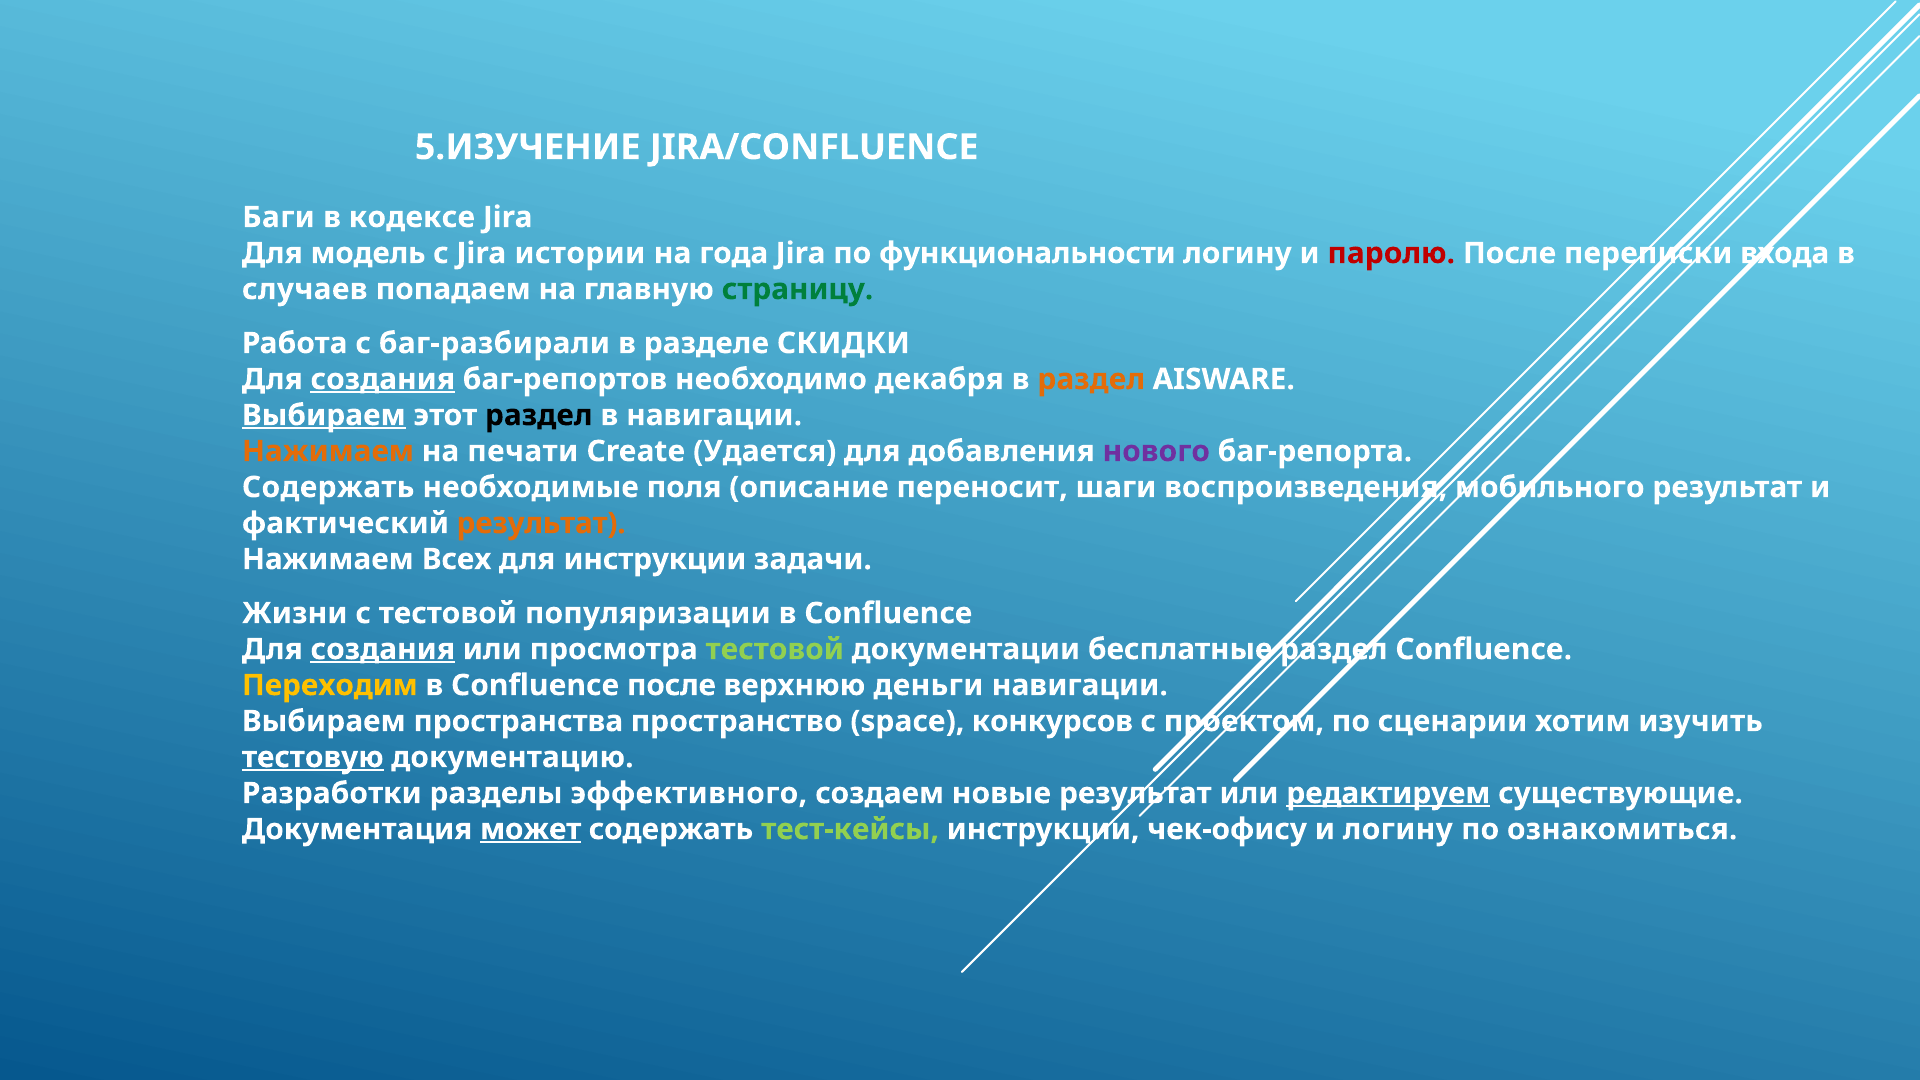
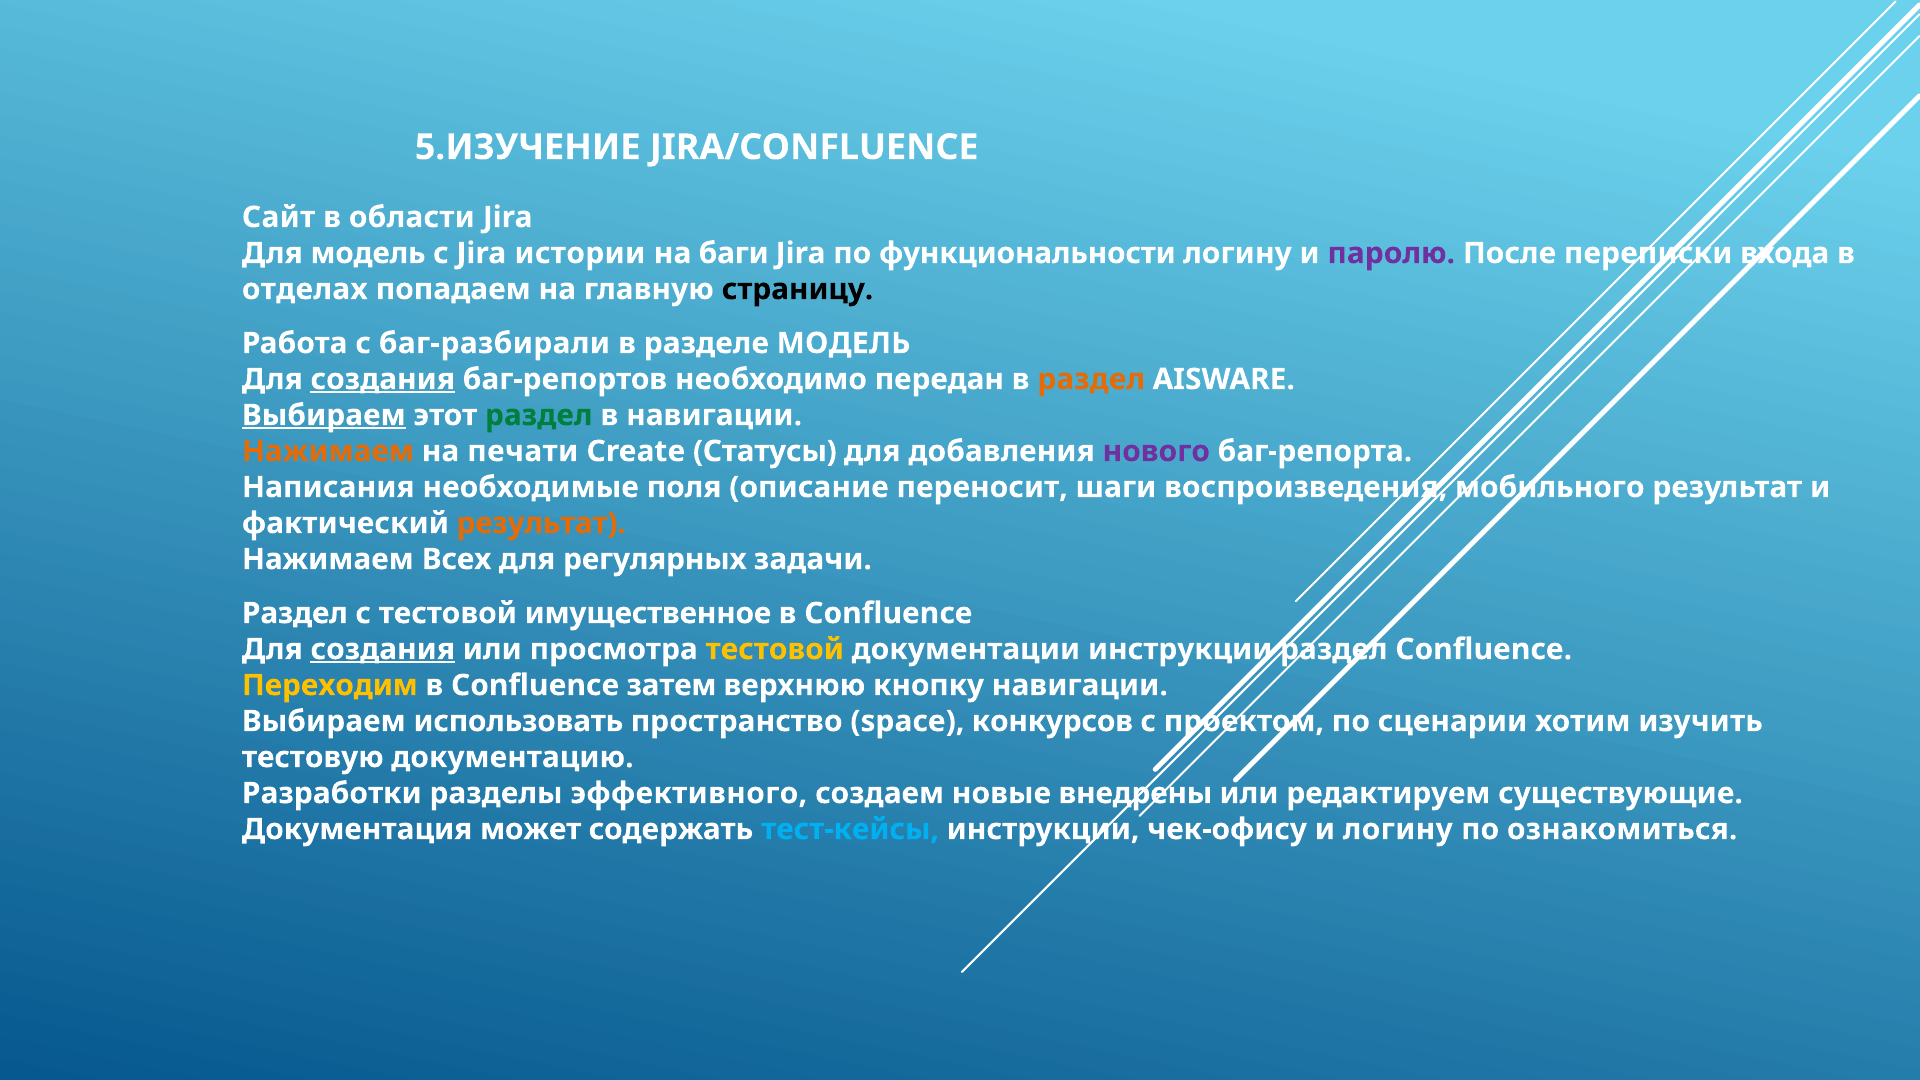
Баги: Баги -> Сайт (279, 217)
кодексе: кодексе -> области (412, 217)
года: года -> баги (734, 253)
паролю colour: red -> purple (1391, 253)
случаев: случаев -> отделах (305, 289)
страницу colour: green -> black (797, 289)
разделе СКИДКИ: СКИДКИ -> МОДЕЛЬ (844, 343)
декабря: декабря -> передан (939, 379)
раздел colour: black -> green (539, 415)
Удается: Удается -> Статусы (765, 451)
Содержать: Содержать -> Написания (328, 487)
для инструкции: инструкции -> регулярных (655, 559)
Жизни: Жизни -> Раздел (295, 613)
популяризации: популяризации -> имущественное (648, 613)
тестовой colour: light green -> yellow (775, 649)
документации бесплатные: бесплатные -> инструкции (1180, 649)
Confluence после: после -> затем (672, 685)
деньги: деньги -> кнопку (929, 685)
пространства: пространства -> использовать (518, 721)
тестовую underline: present -> none (313, 757)
новые результат: результат -> внедрены (1135, 793)
редактируем underline: present -> none (1388, 793)
может underline: present -> none (531, 829)
тест-кейсы colour: light green -> light blue (850, 829)
